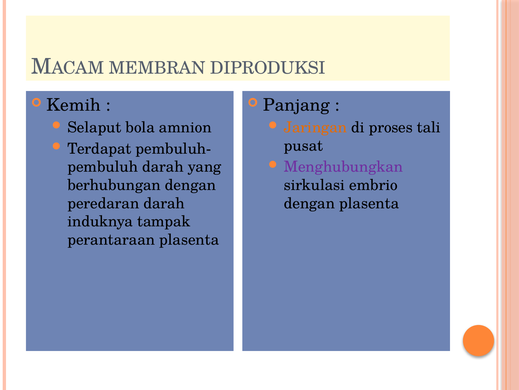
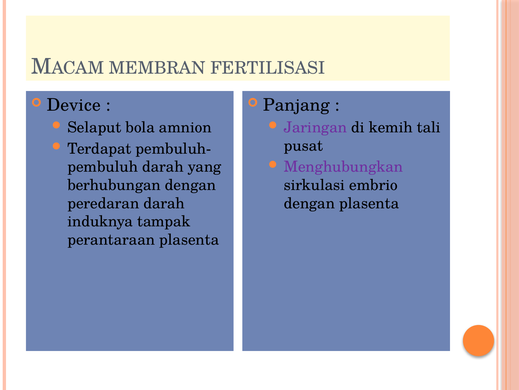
DIPRODUKSI: DIPRODUKSI -> FERTILISASI (268, 68)
Kemih: Kemih -> Device (74, 105)
Jaringan colour: orange -> purple (315, 127)
proses: proses -> kemih (391, 127)
